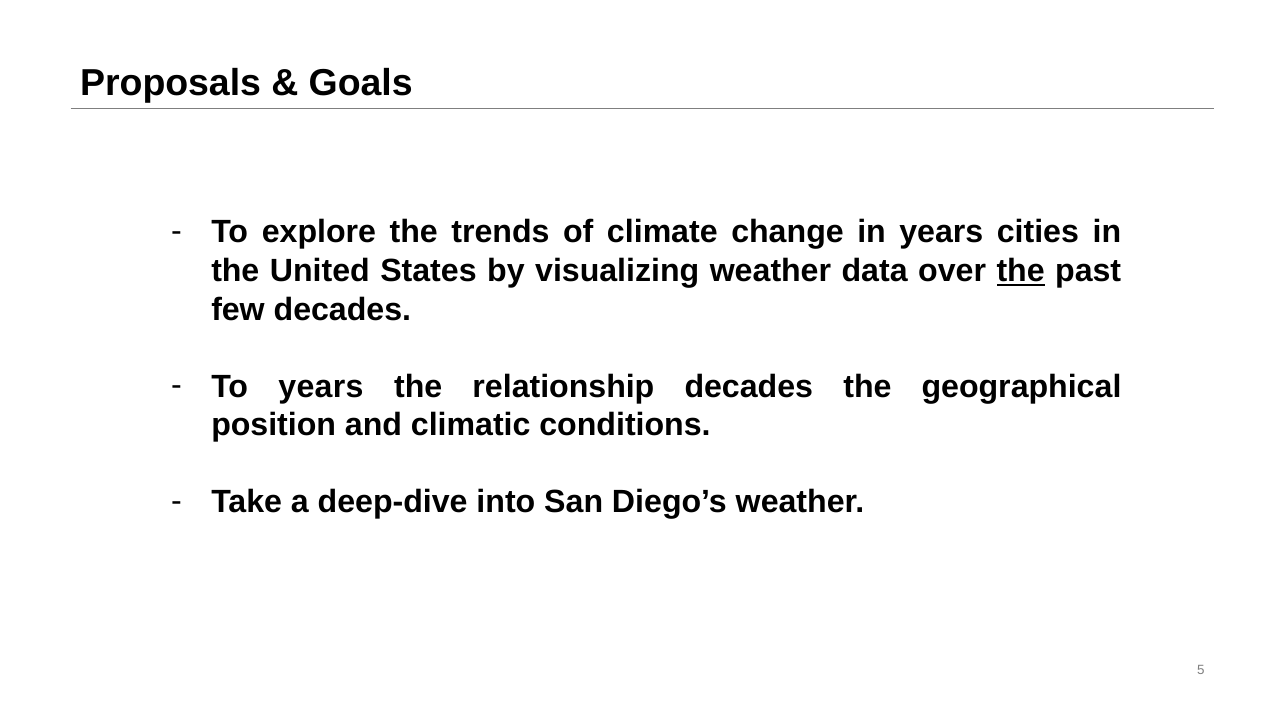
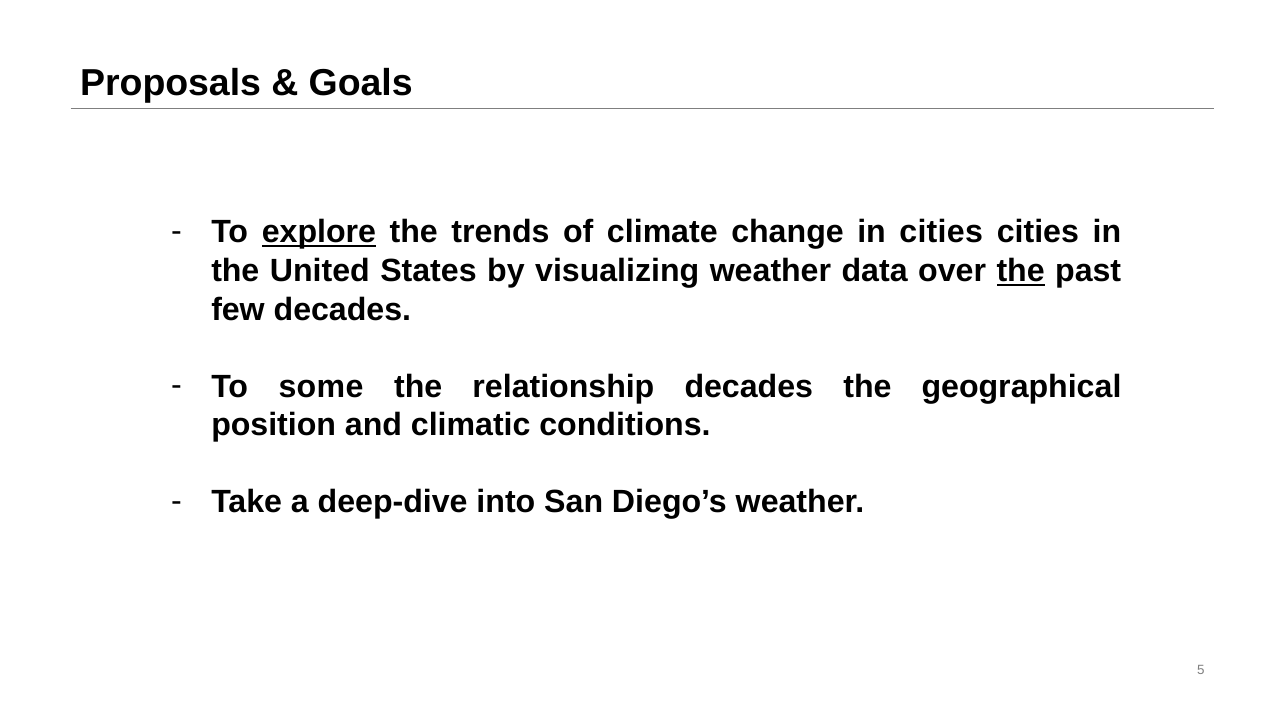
explore underline: none -> present (319, 232)
in years: years -> cities (941, 232)
To years: years -> some (321, 387)
